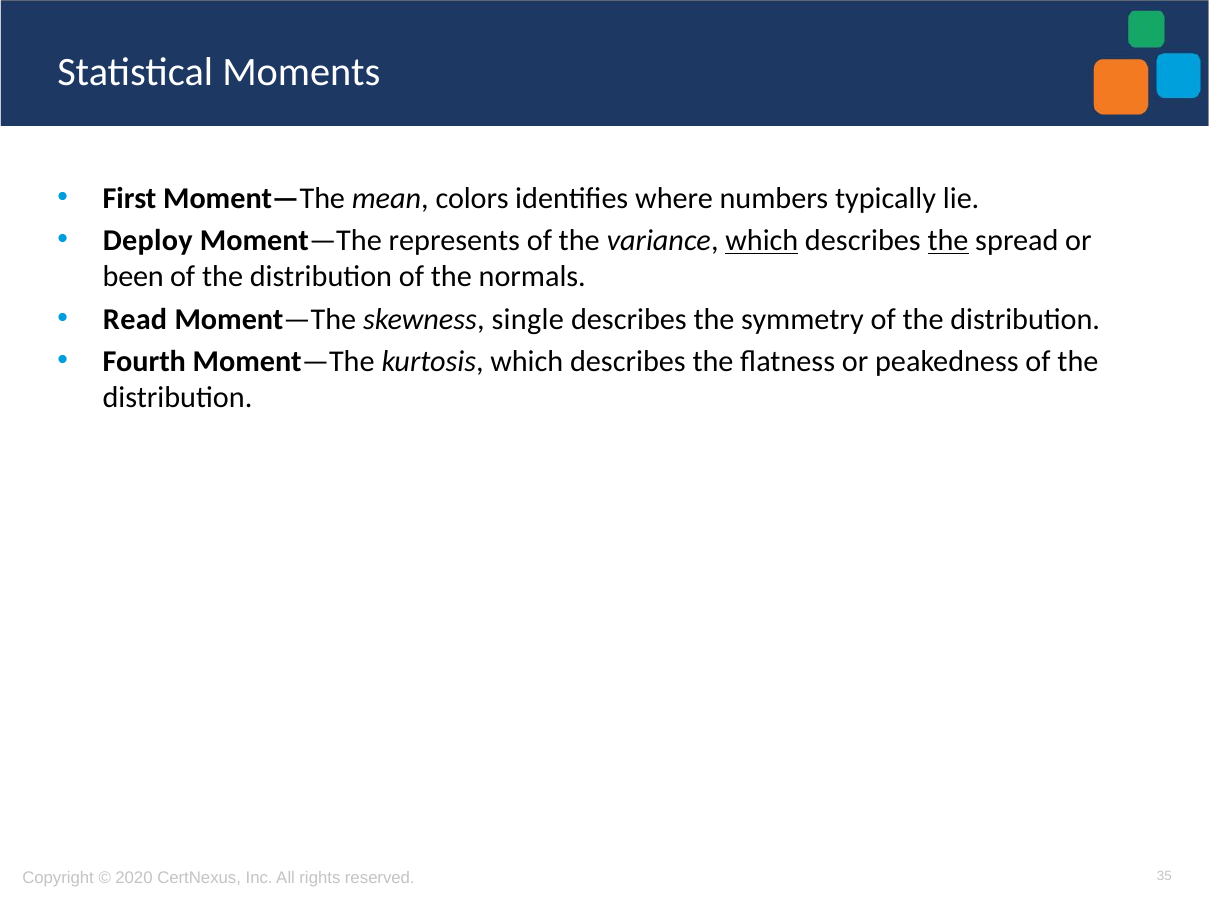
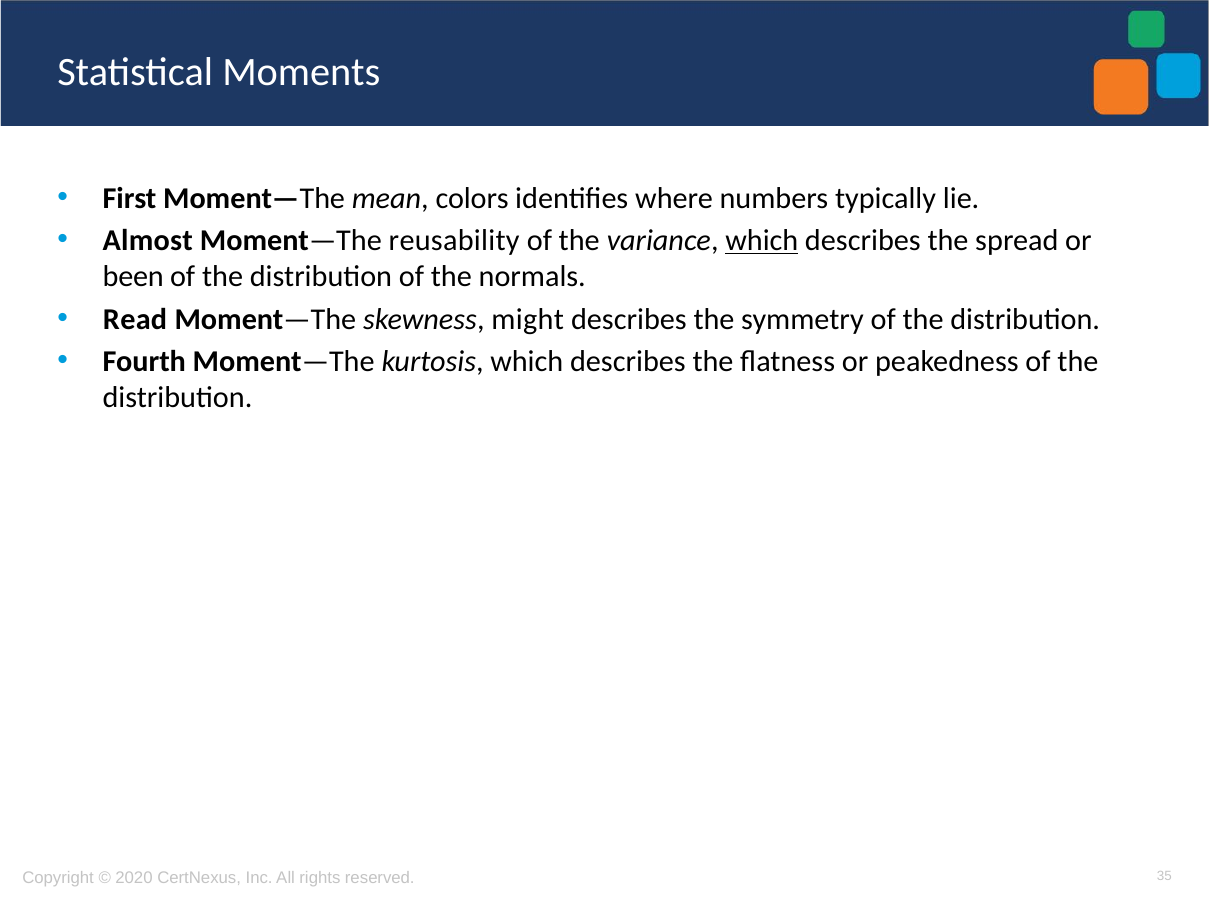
Deploy: Deploy -> Almost (148, 241)
represents: represents -> reusability (454, 241)
the underline: present -> none (948, 241)
single: single -> might (528, 319)
